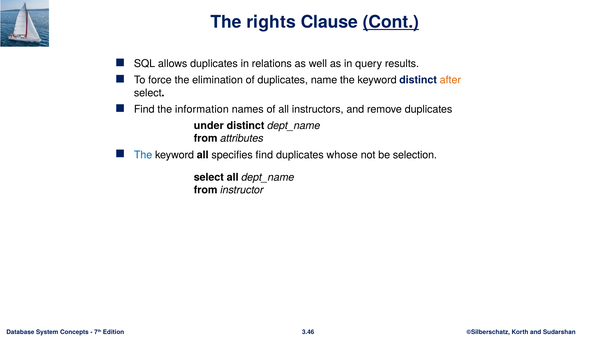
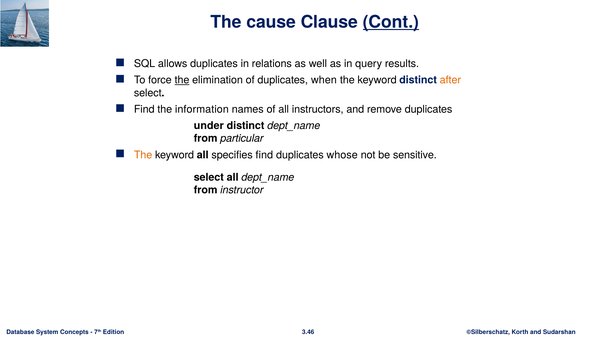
rights: rights -> cause (271, 22)
the underline: none -> present (182, 80)
name: name -> when (324, 80)
attributes: attributes -> particular (242, 138)
The colour: blue -> orange (143, 155)
selection: selection -> sensitive (415, 155)
